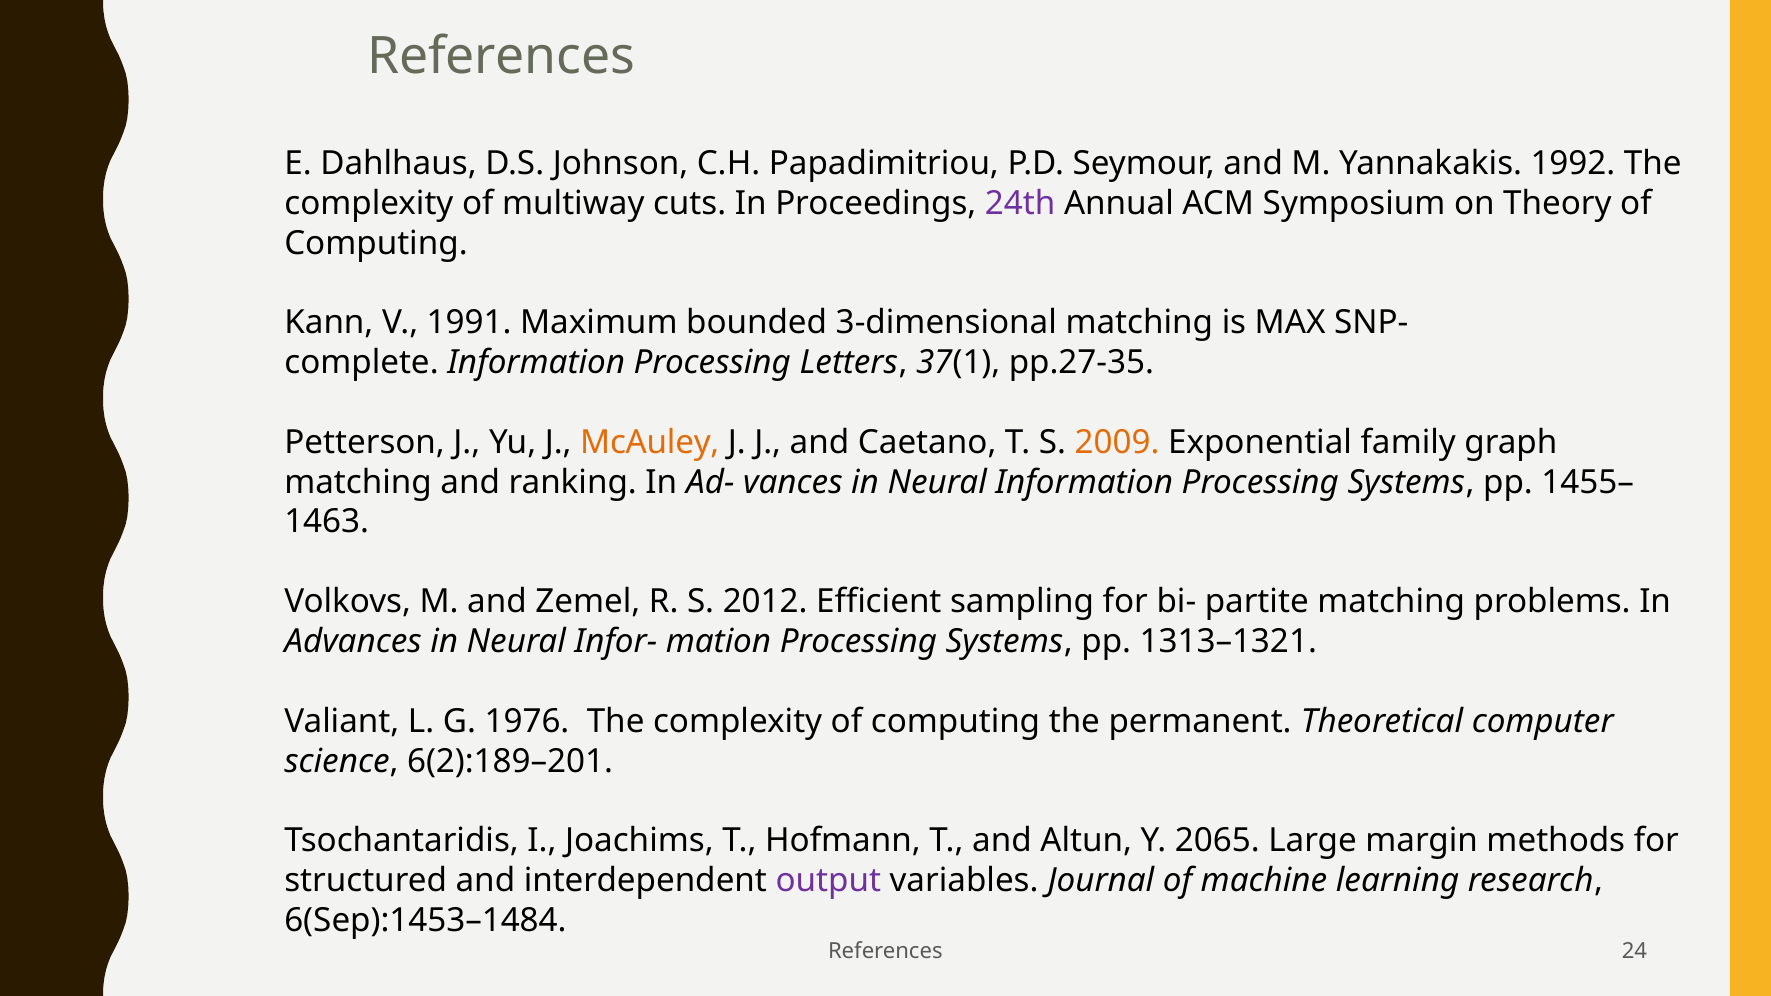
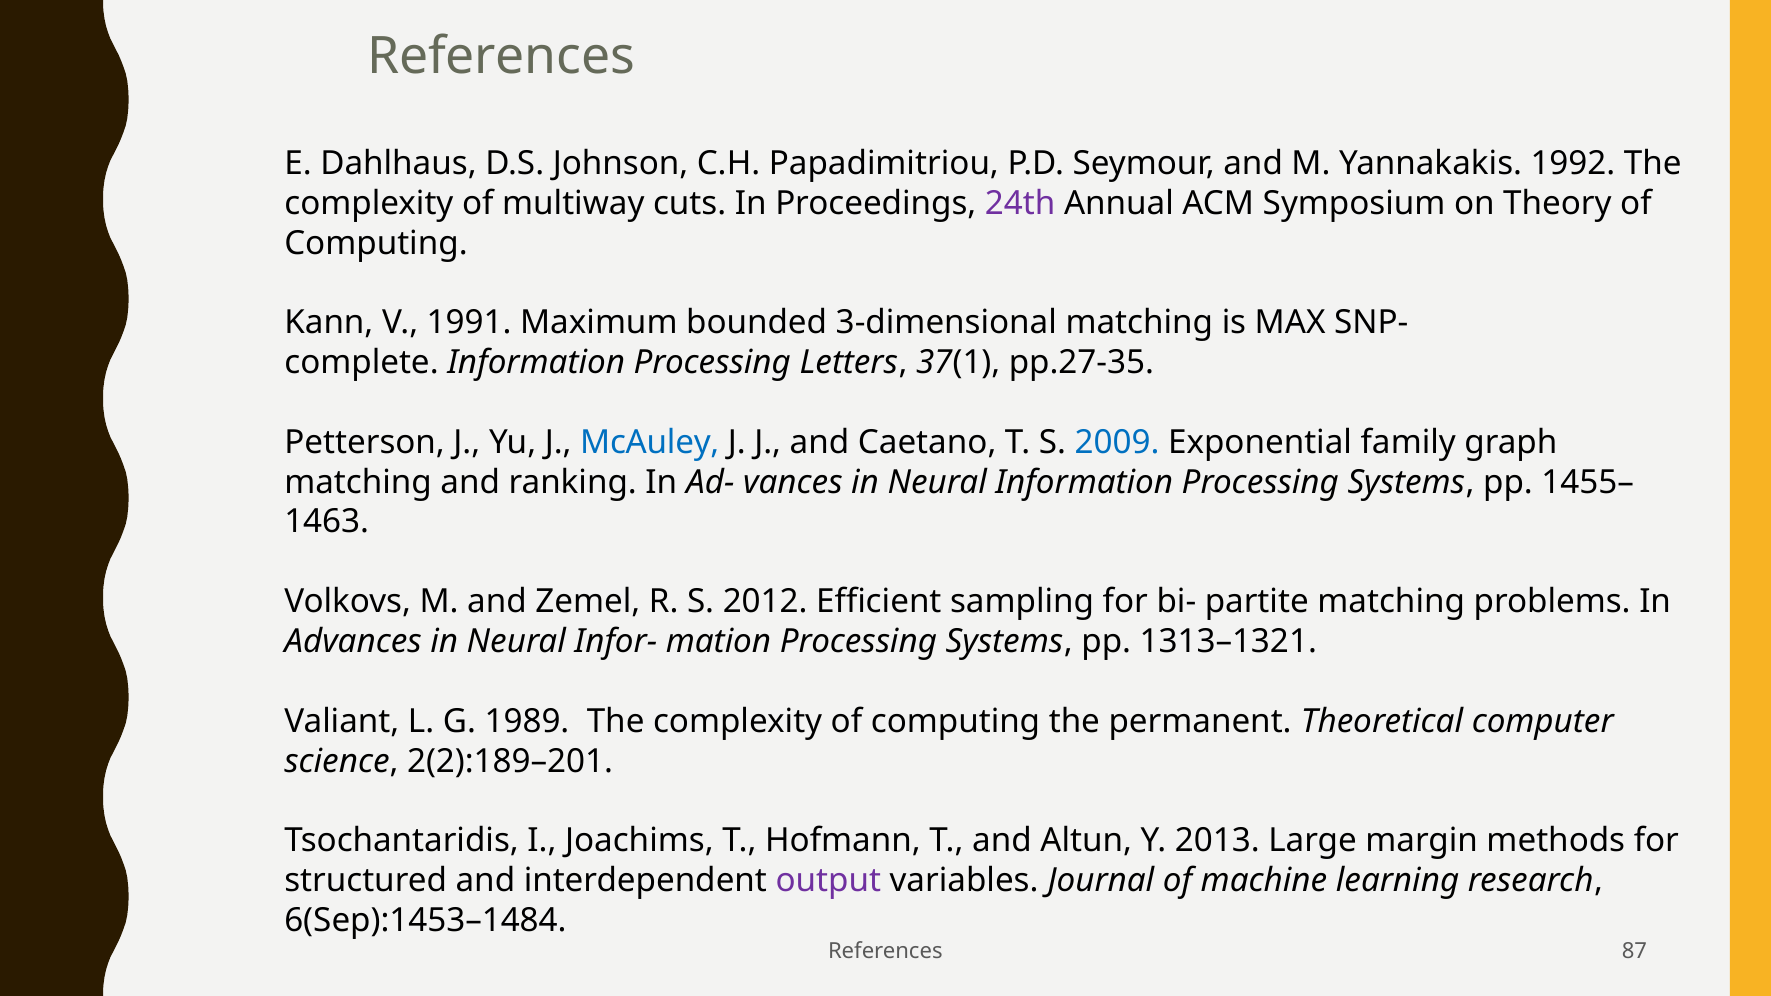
McAuley colour: orange -> blue (650, 442)
2009 colour: orange -> blue (1117, 442)
1976: 1976 -> 1989 (527, 721)
6(2):189–201: 6(2):189–201 -> 2(2):189–201 (510, 761)
2065: 2065 -> 2013 (1217, 841)
24: 24 -> 87 (1634, 951)
